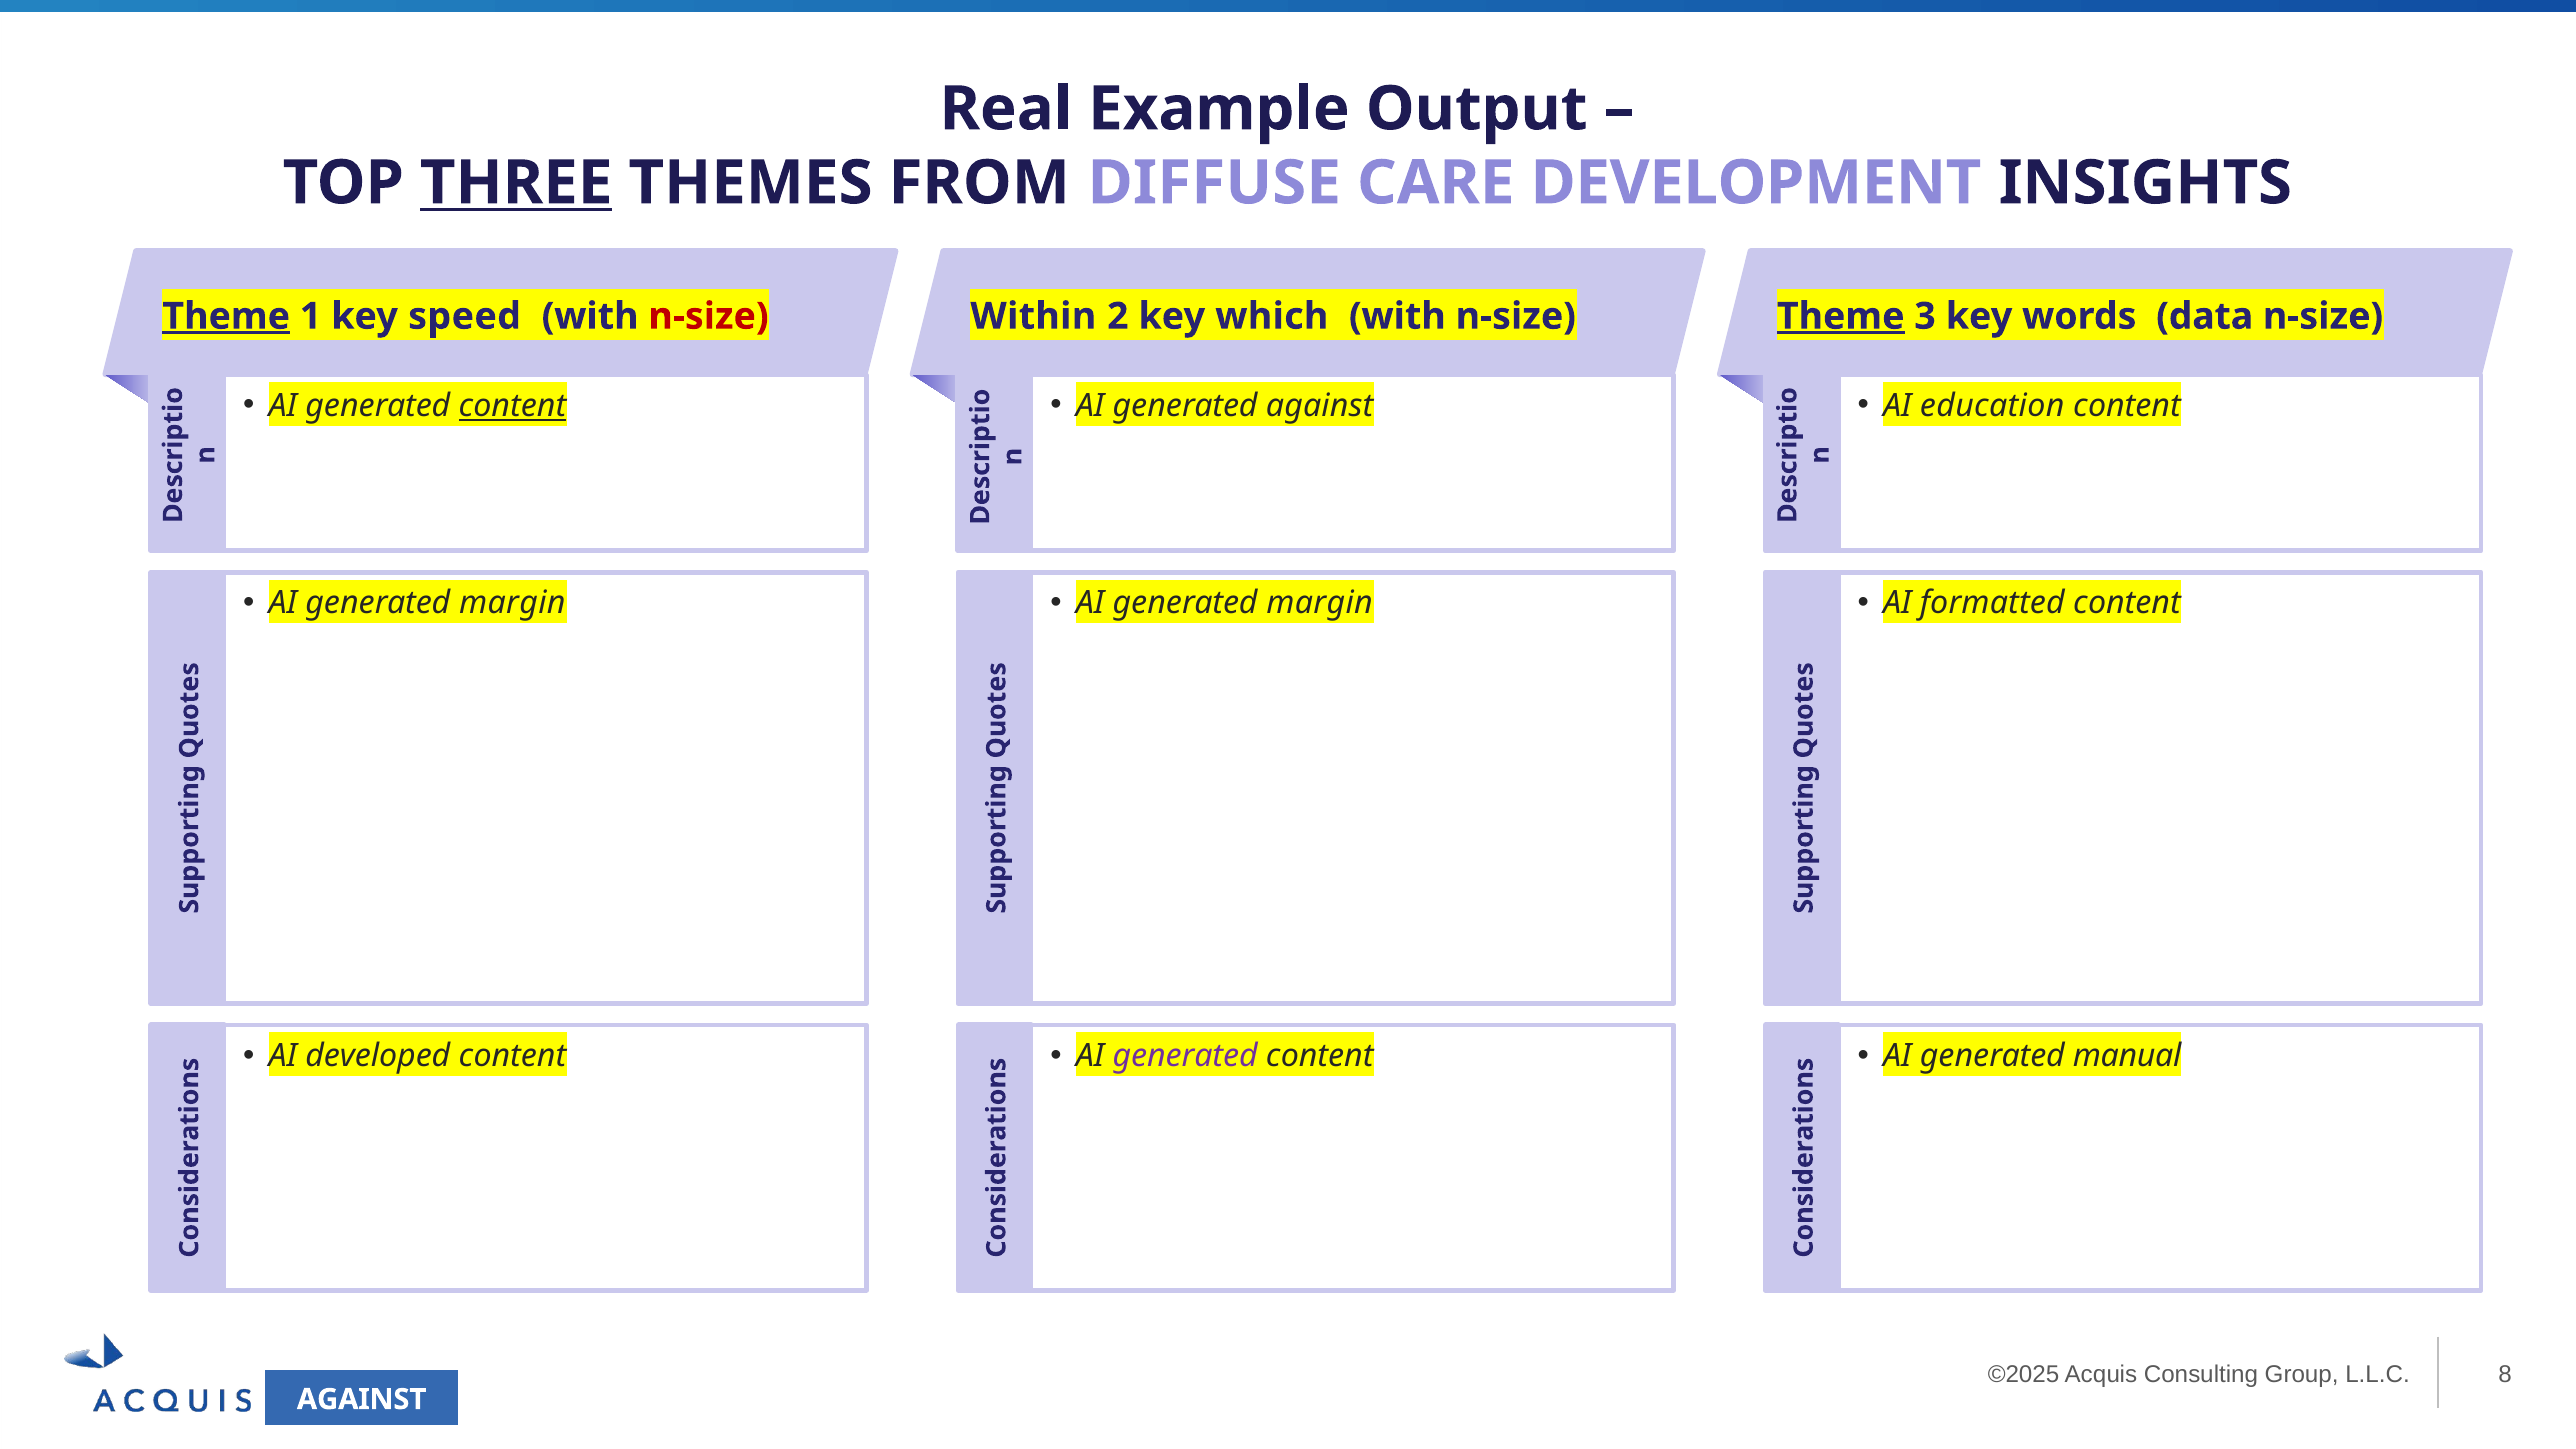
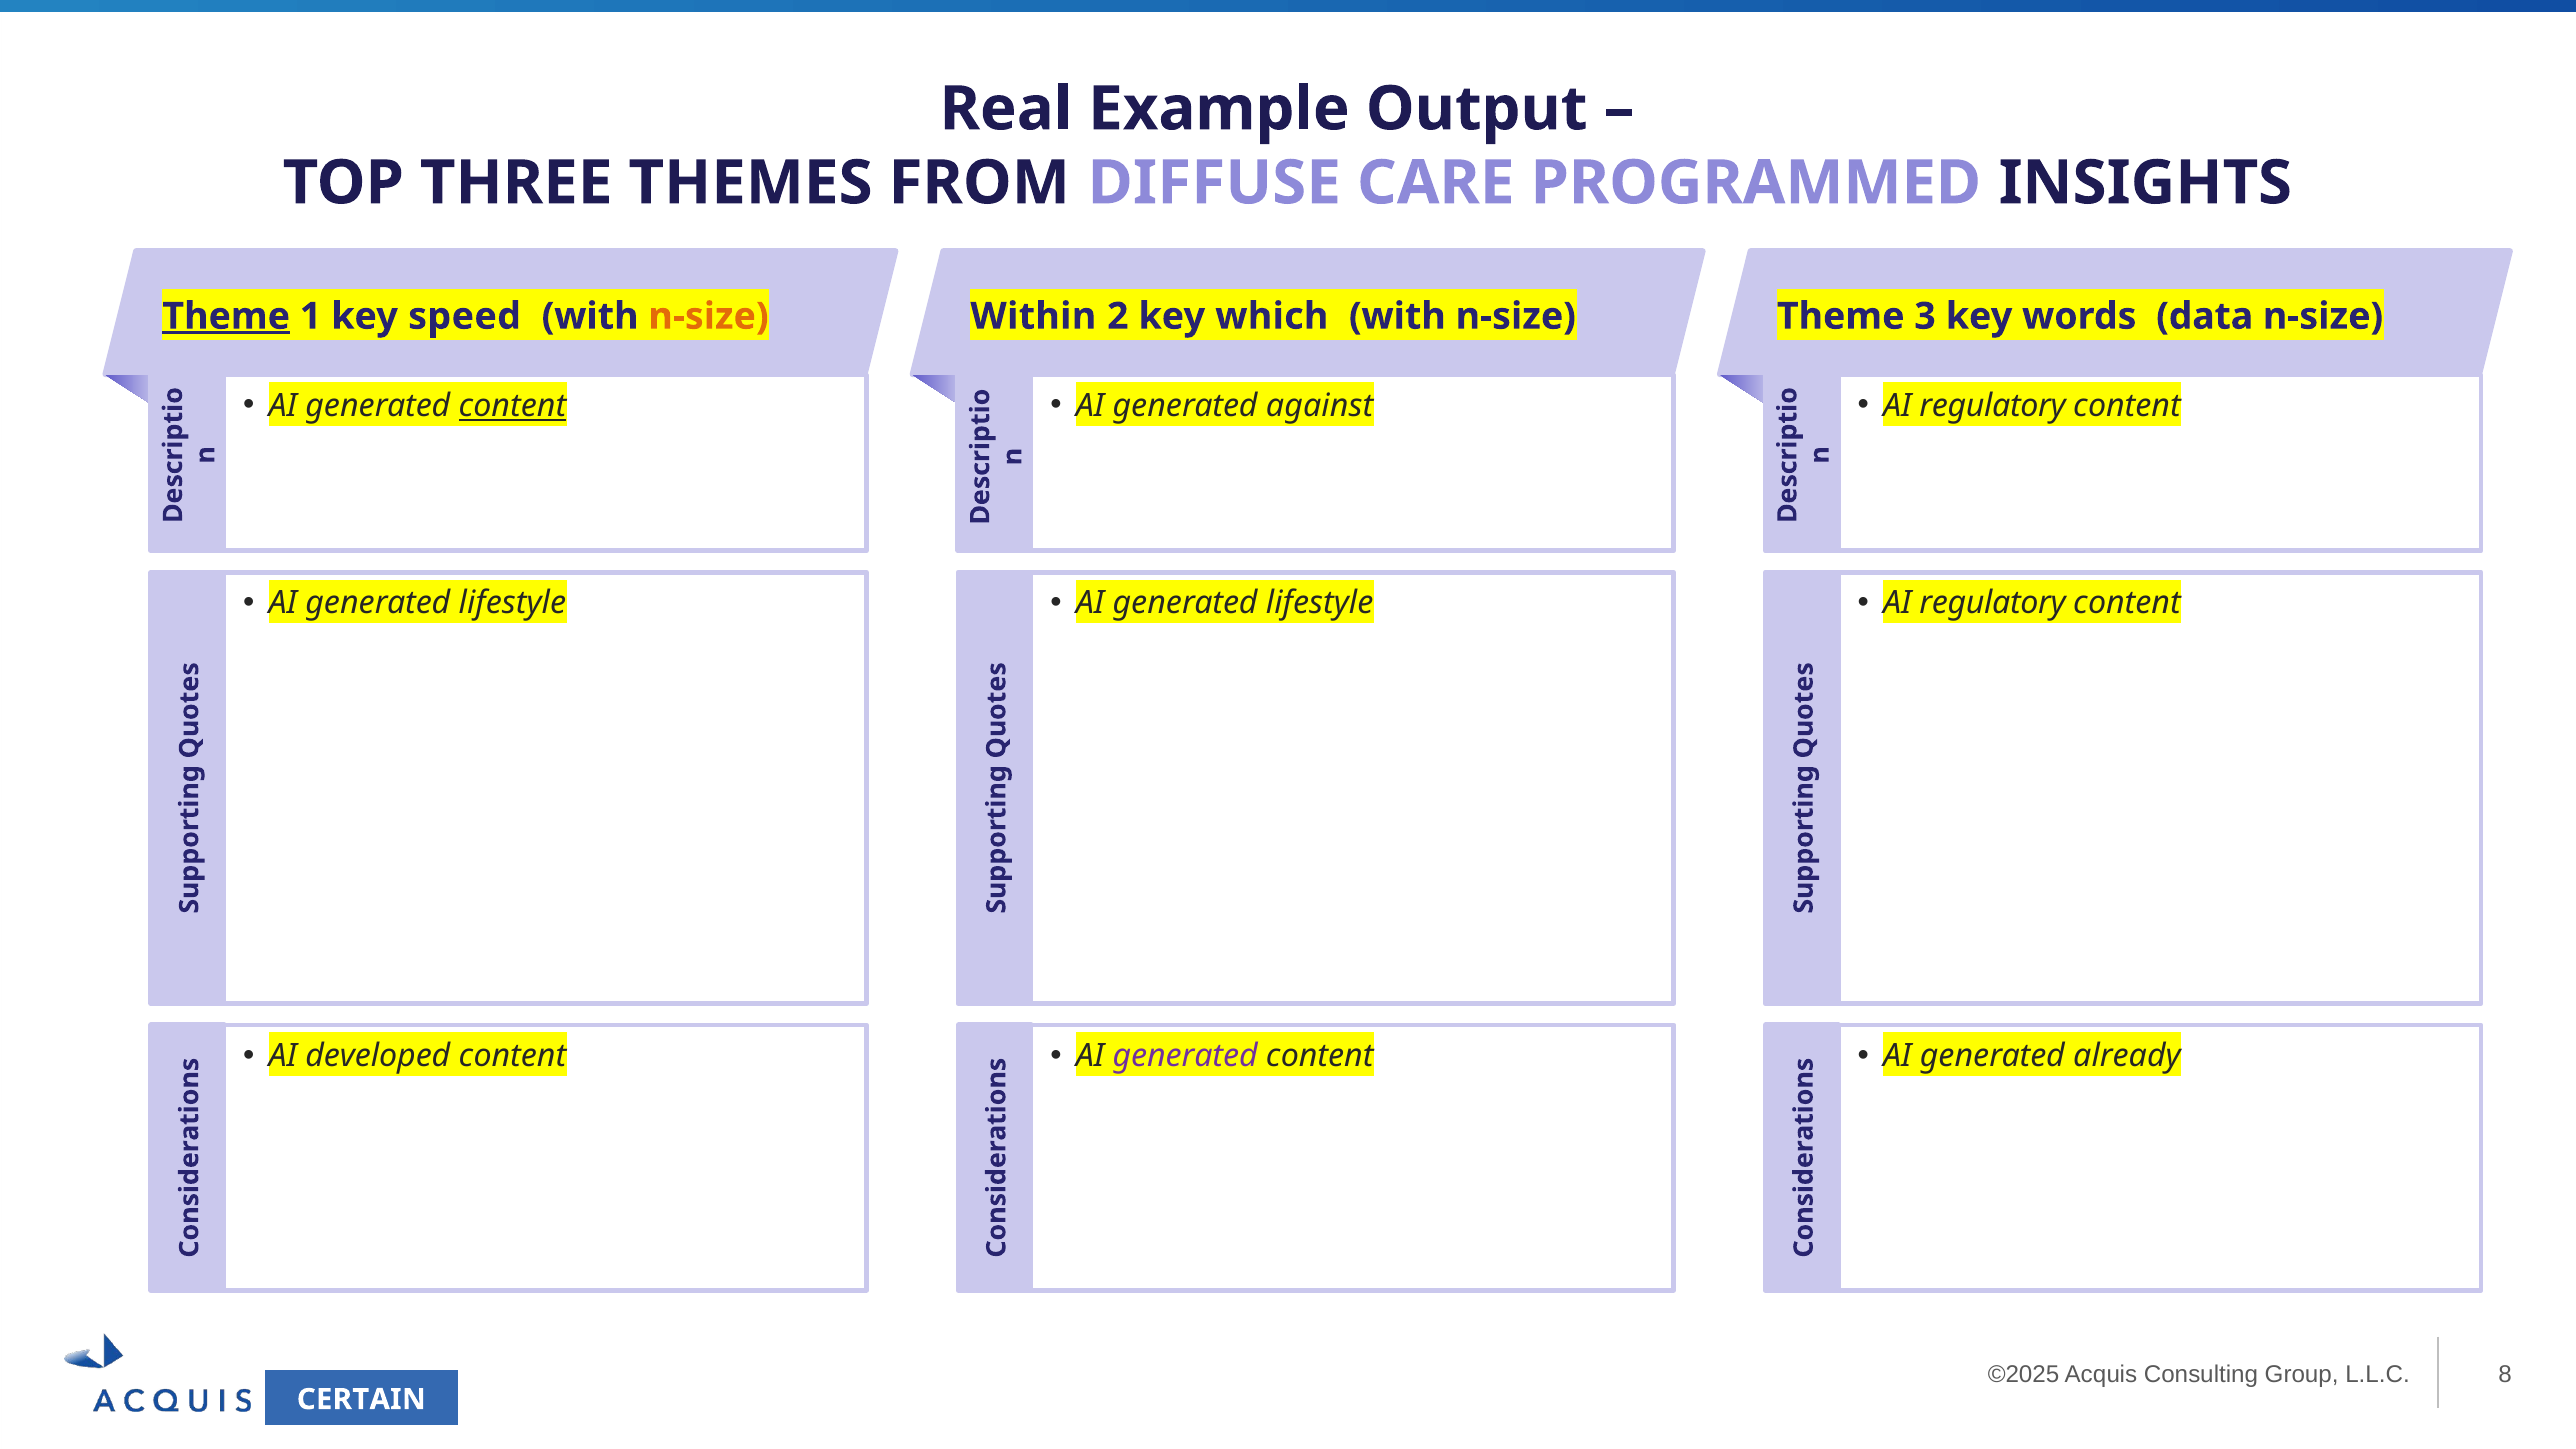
THREE underline: present -> none (516, 183)
DEVELOPMENT: DEVELOPMENT -> PROGRAMMED (1756, 183)
n-size colour: red -> orange (709, 316)
Theme underline: present -> none (1841, 316)
education: education -> regulatory (1992, 406)
margin: margin -> lifestyle (512, 603)
margin: margin -> lifestyle (1320, 603)
formatted: formatted -> regulatory (1992, 603)
manual: manual -> already (2127, 1056)
AGAINST: AGAINST -> CERTAIN (361, 1399)
